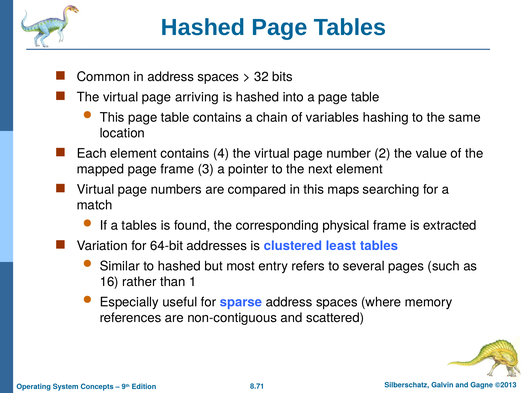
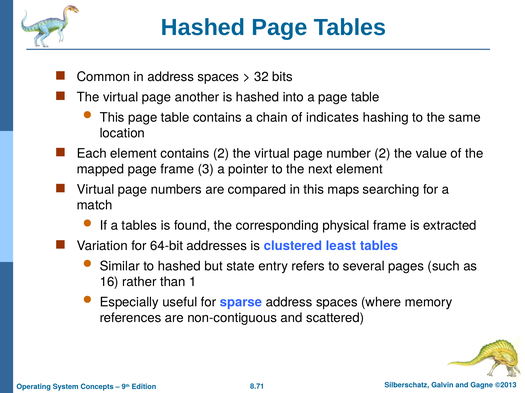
arriving: arriving -> another (197, 97)
variables: variables -> indicates (333, 118)
contains 4: 4 -> 2 (221, 154)
most: most -> state (241, 267)
